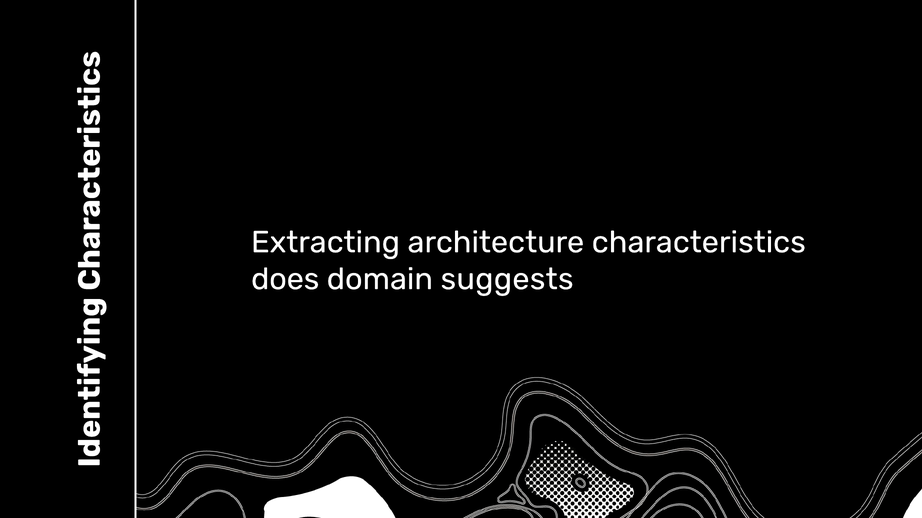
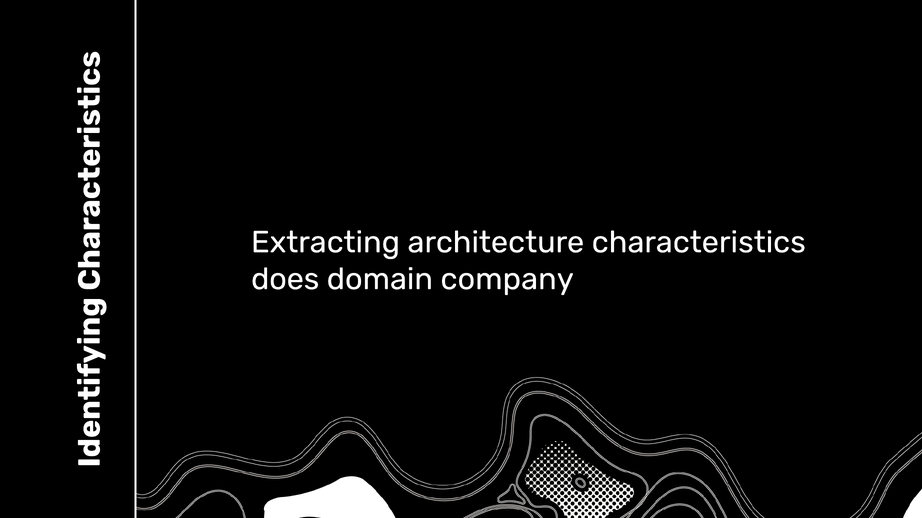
suggests: suggests -> company (507, 279)
